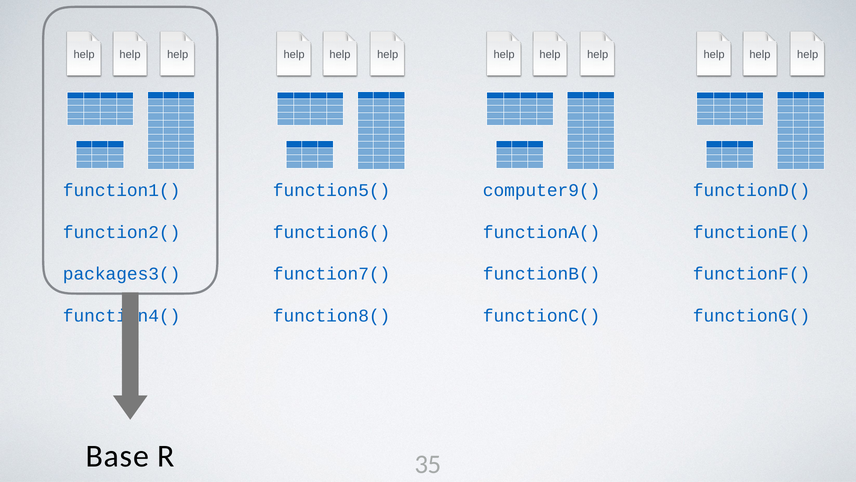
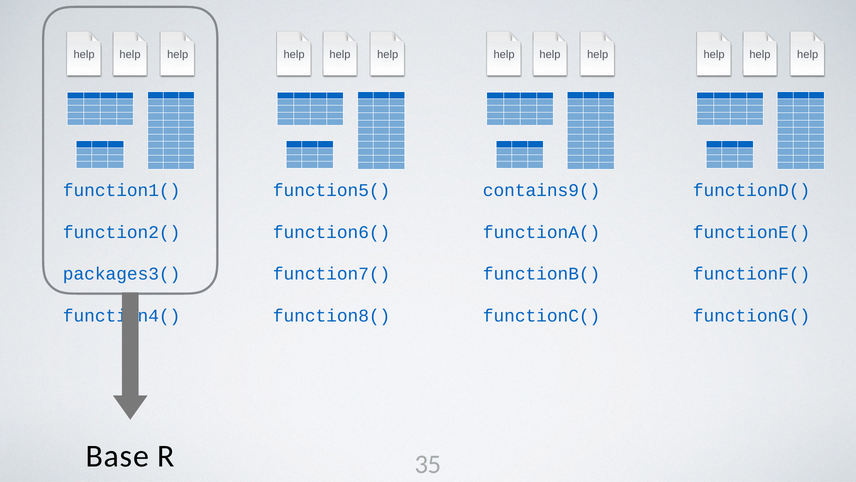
computer9(: computer9( -> contains9( (542, 190)
